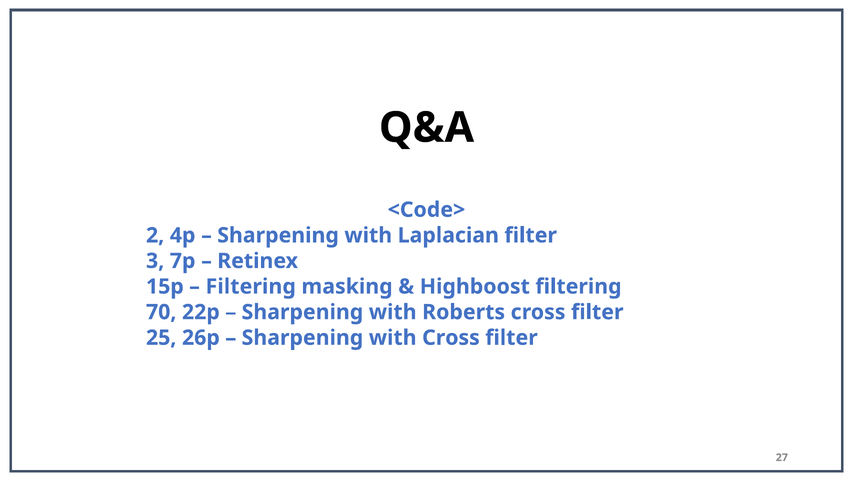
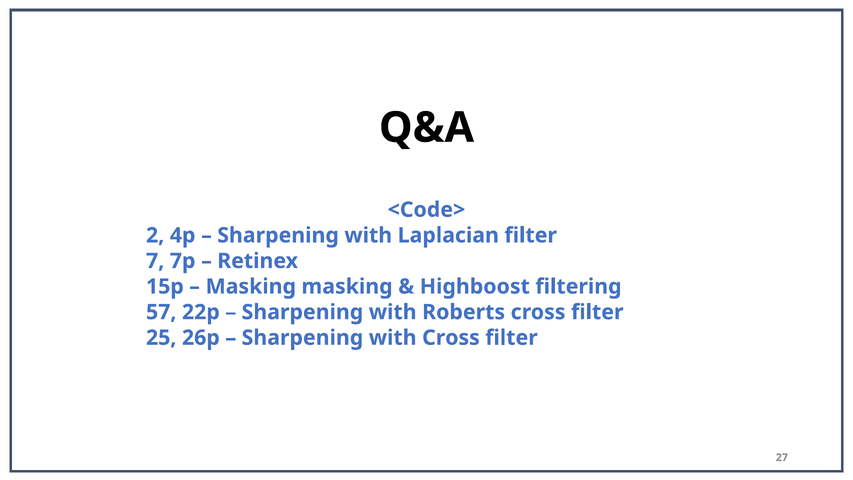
3: 3 -> 7 (155, 261)
Filtering: Filtering -> Masking (251, 286)
70: 70 -> 57 (161, 312)
